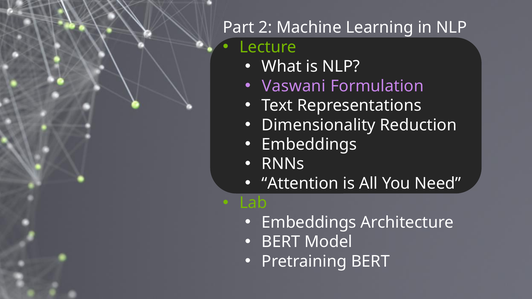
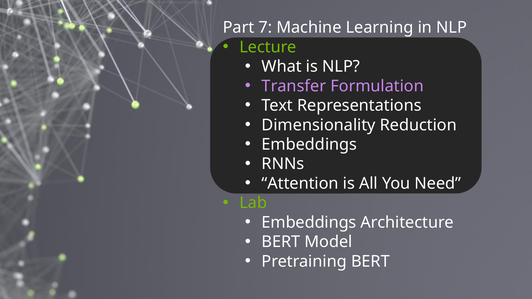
2: 2 -> 7 (265, 28)
Vaswani: Vaswani -> Transfer (294, 86)
